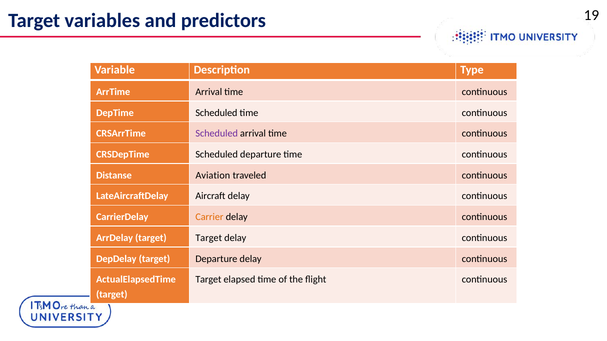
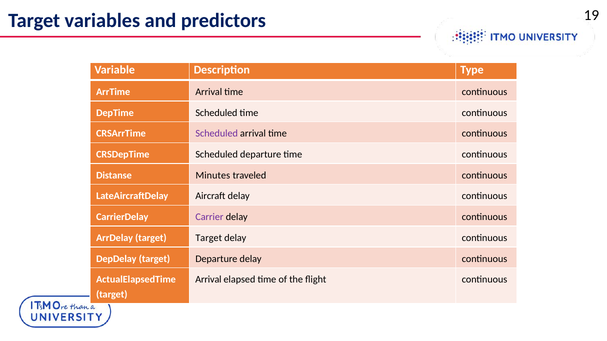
Aviation: Aviation -> Minutes (213, 175)
Carrier colour: orange -> purple (209, 217)
Target: Target -> Arrival (208, 280)
